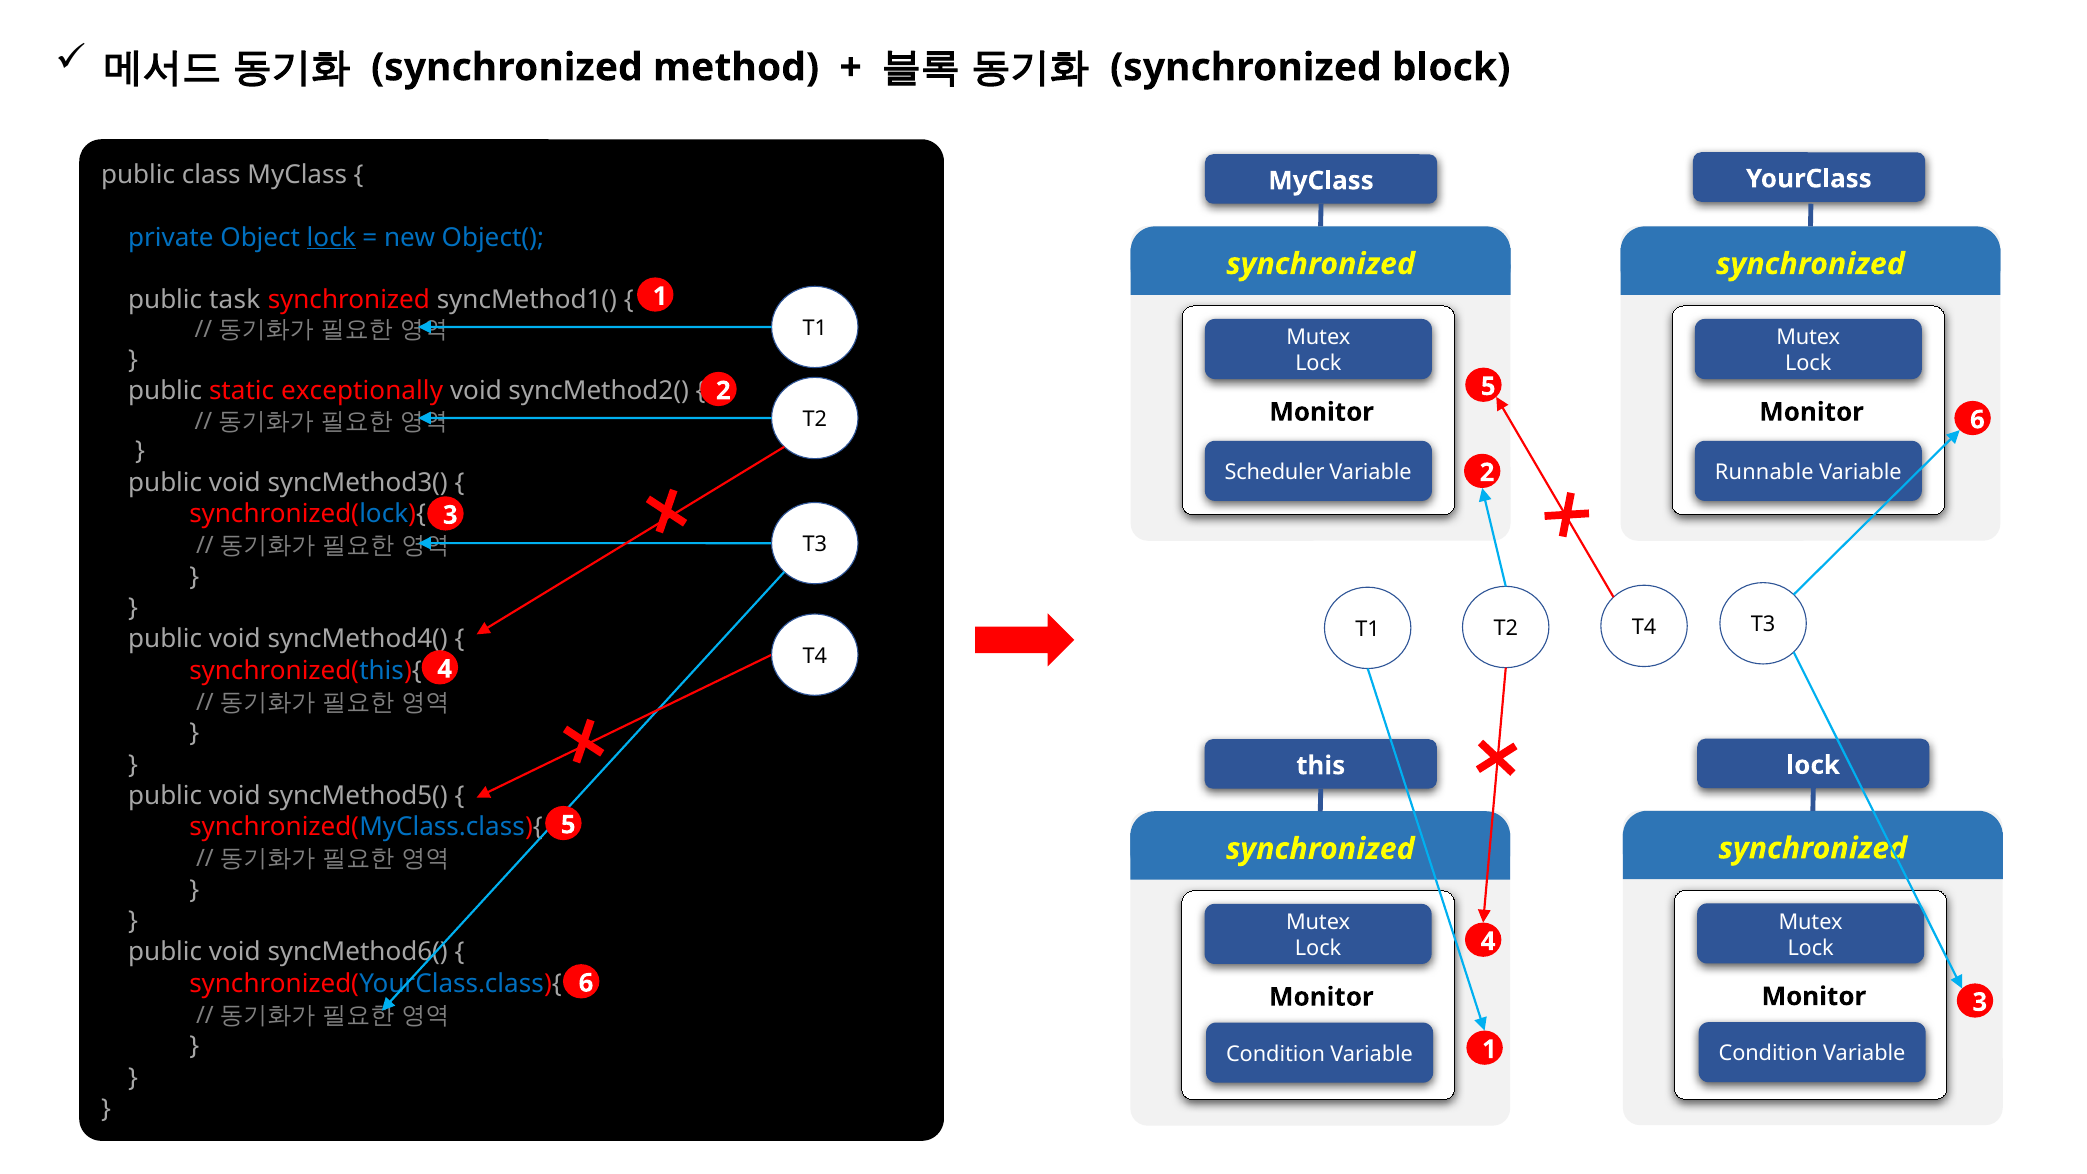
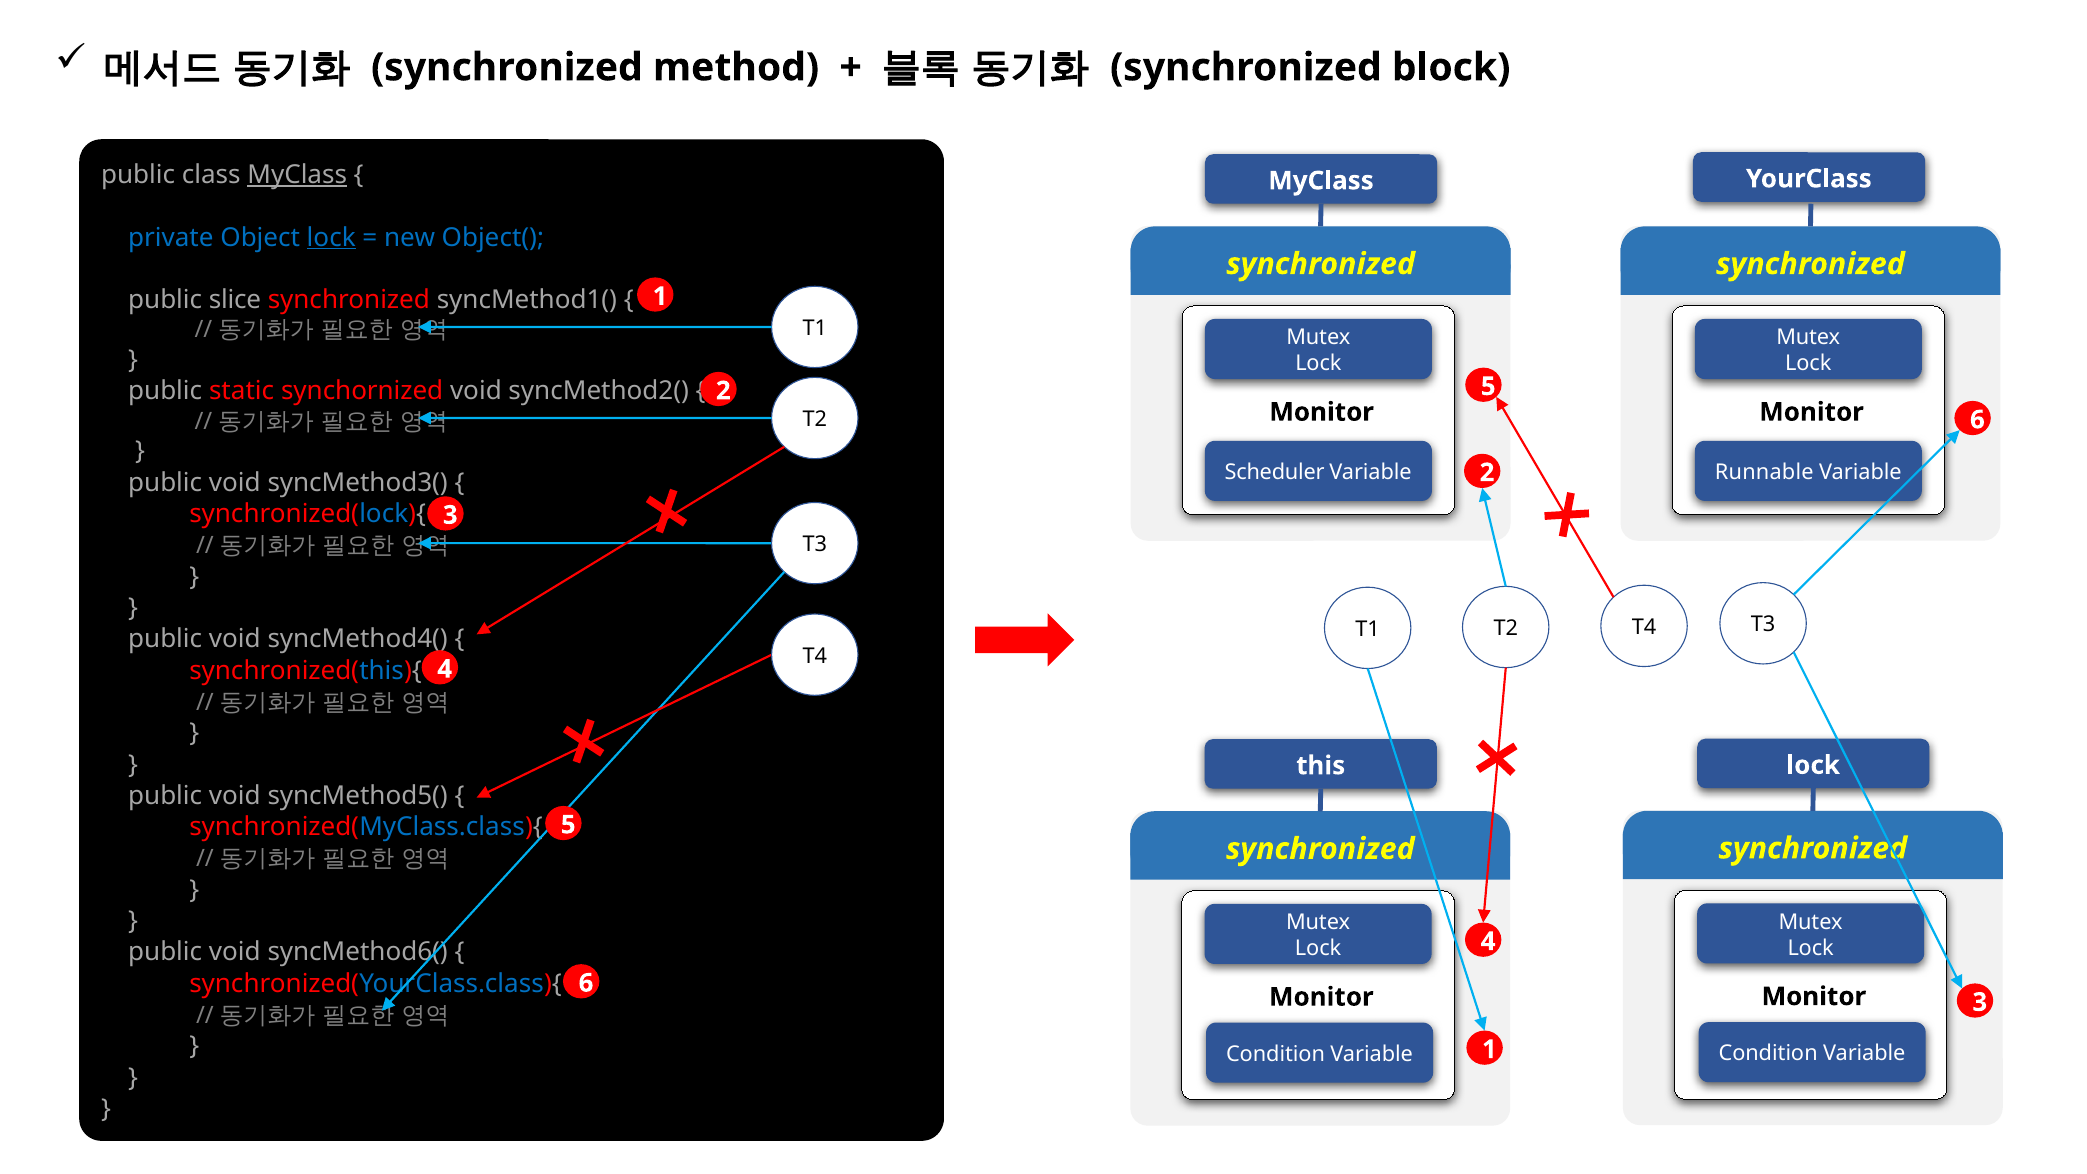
MyClass underline: none -> present (297, 175)
task: task -> slice (235, 300)
exceptionally: exceptionally -> synchornized (362, 391)
